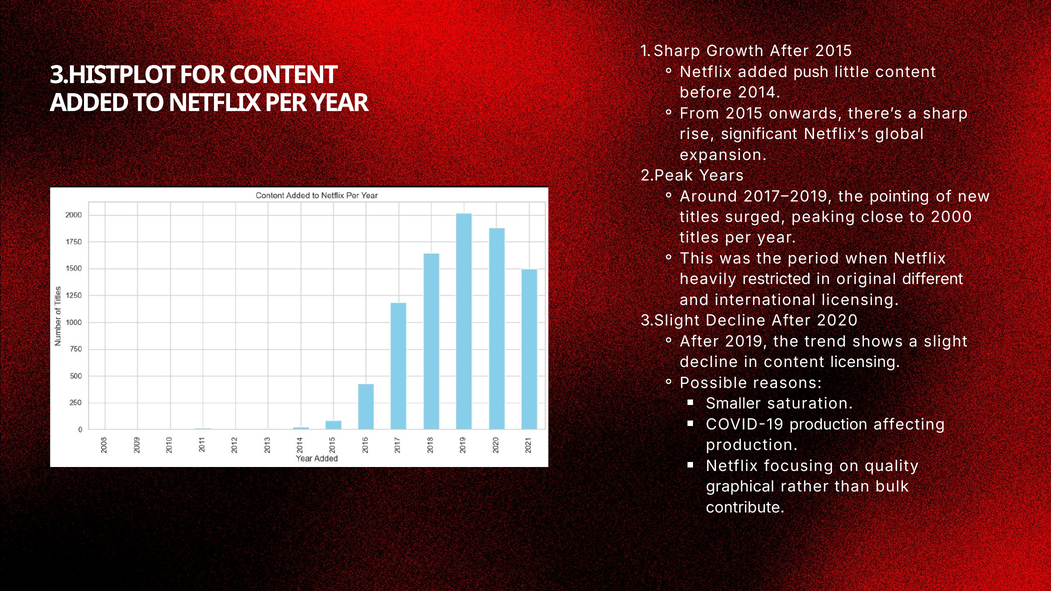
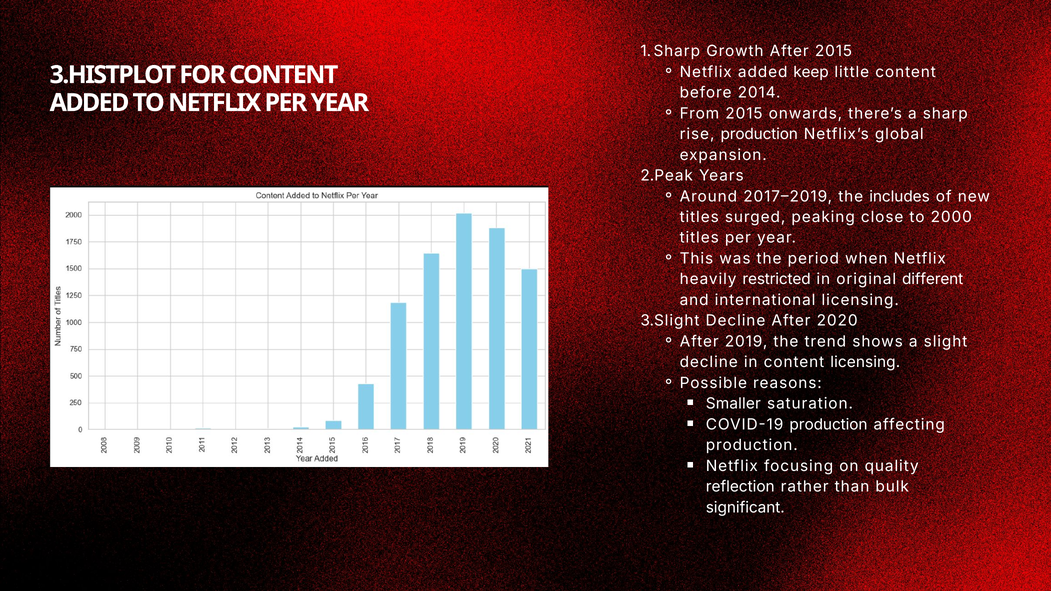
push: push -> keep (811, 72)
rise significant: significant -> production (759, 134)
pointing: pointing -> includes (900, 196)
graphical: graphical -> reflection (740, 487)
contribute: contribute -> significant (745, 508)
